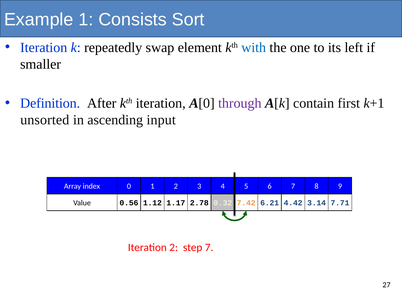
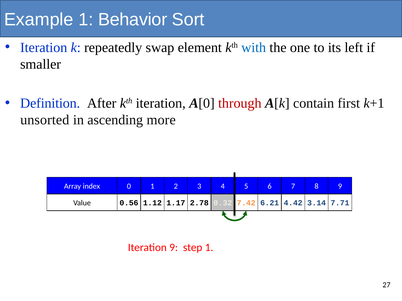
Consists: Consists -> Behavior (133, 20)
through colour: purple -> red (240, 103)
input: input -> more (161, 120)
Iteration 2: 2 -> 9 (174, 248)
step 7: 7 -> 1 (209, 248)
